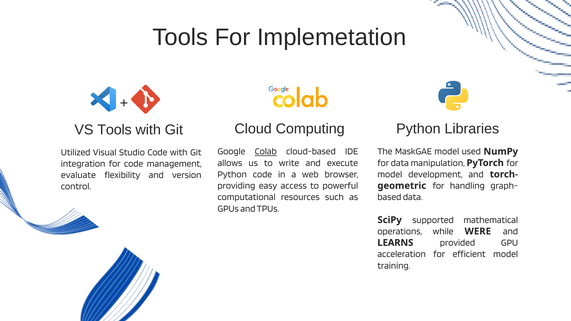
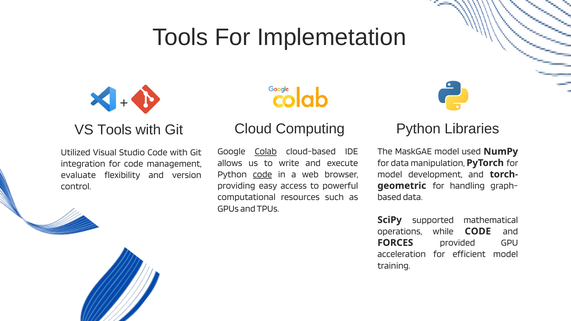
code underline: none -> present (262, 174)
while WERE: WERE -> CODE (478, 231)
LEARNS: LEARNS -> FORCES (395, 243)
